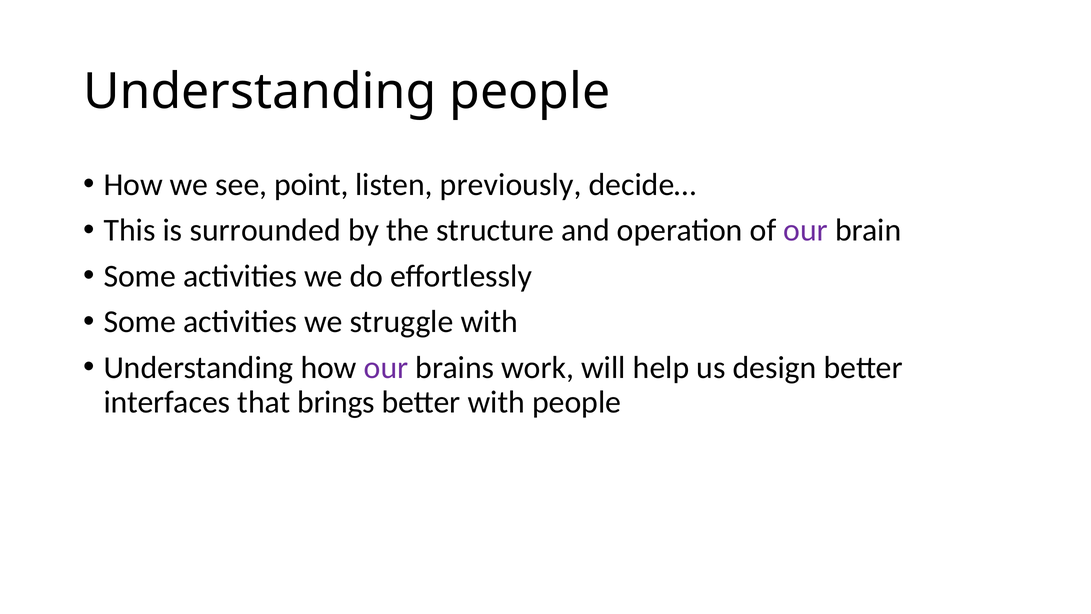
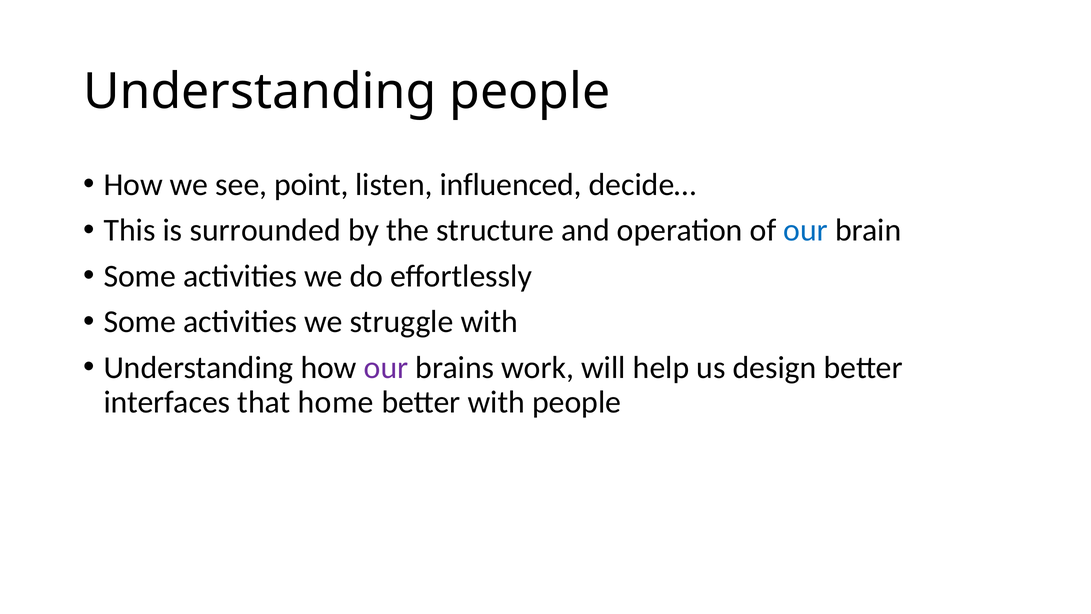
previously: previously -> influenced (511, 184)
our colour: purple -> blue (806, 230)
brings: brings -> home (336, 402)
